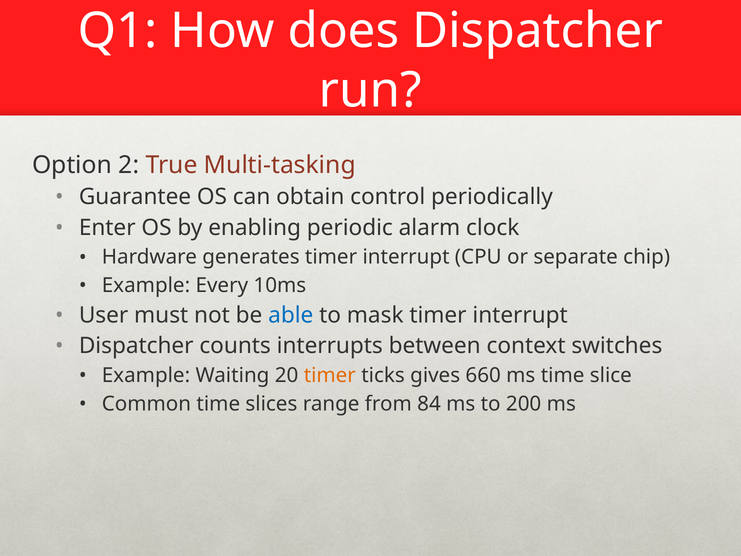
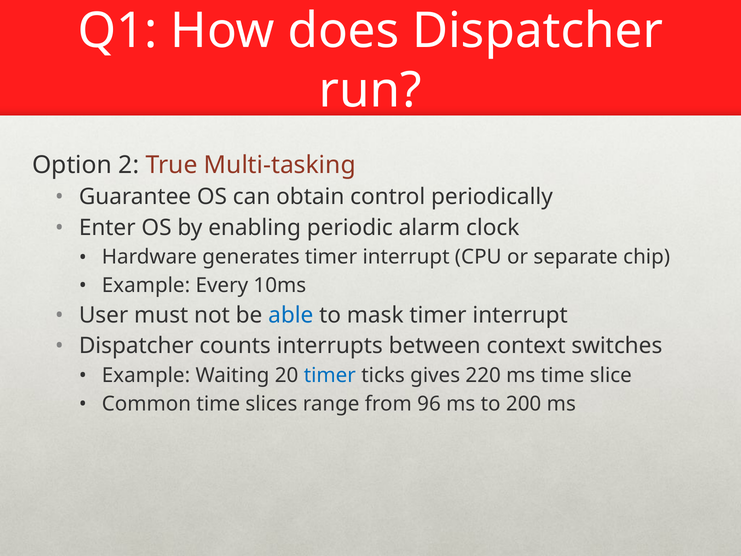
timer colour: orange -> blue (330, 375)
660: 660 -> 220 (483, 375)
84: 84 -> 96 (429, 404)
